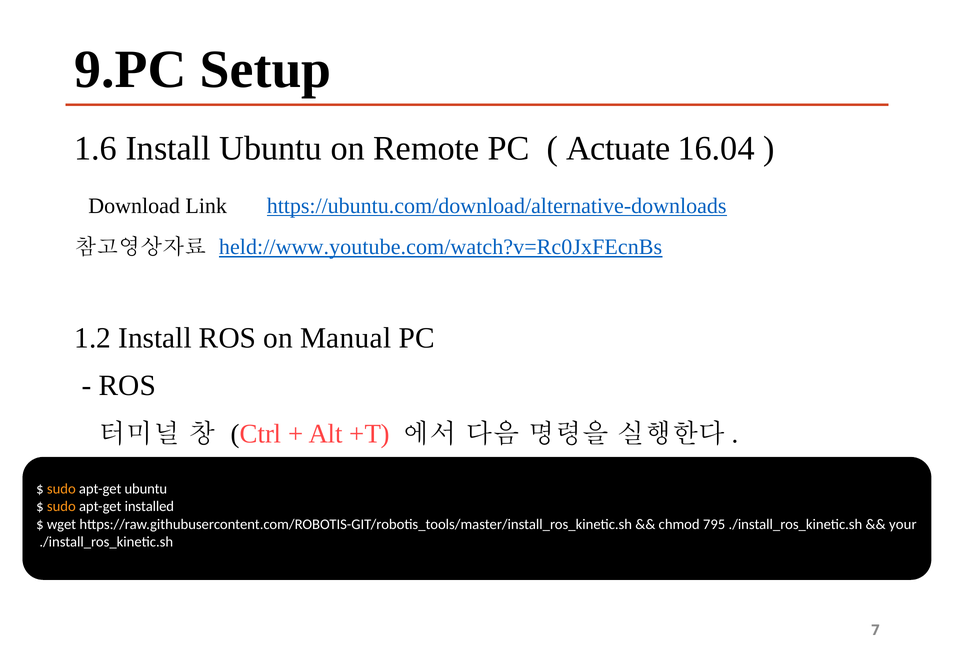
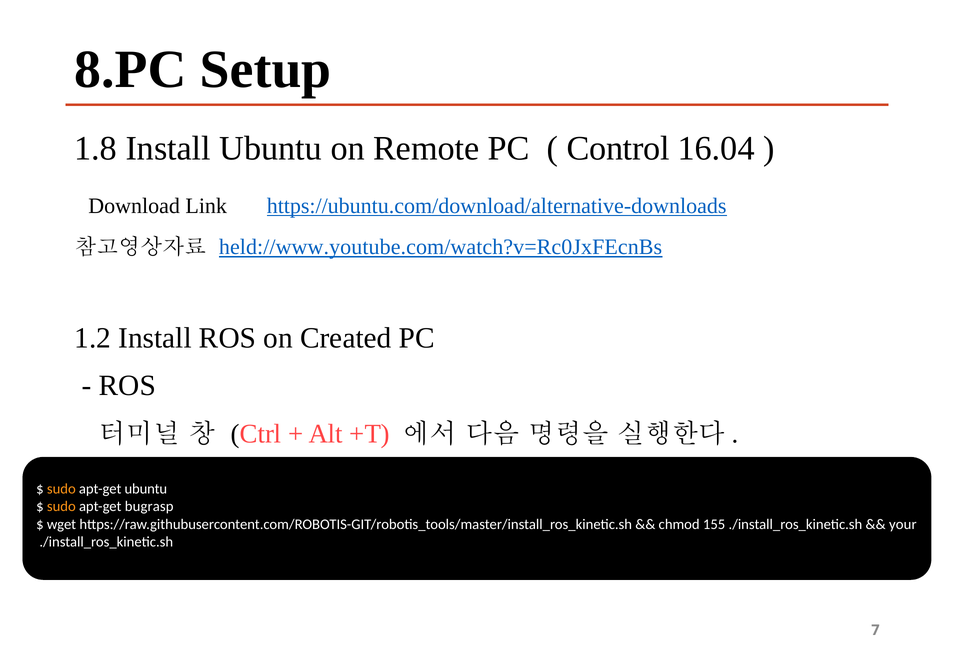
9.PC: 9.PC -> 8.PC (130, 70)
1.6: 1.6 -> 1.8 (96, 148)
Actuate: Actuate -> Control (618, 148)
Manual: Manual -> Created (346, 338)
installed: installed -> bugrasp (149, 506)
795: 795 -> 155 (714, 524)
